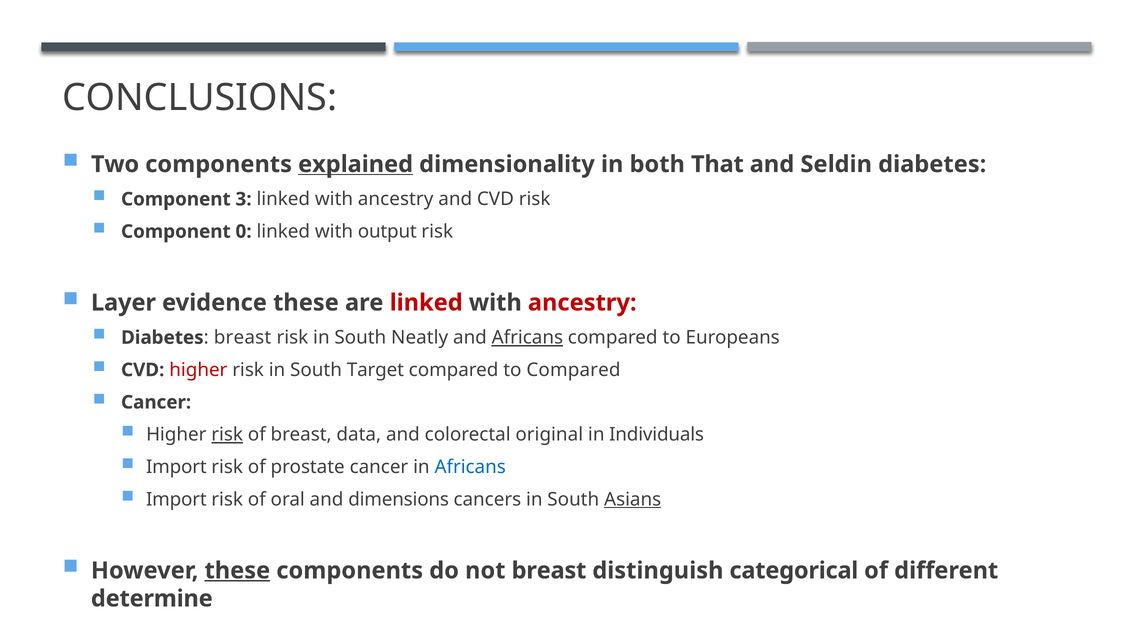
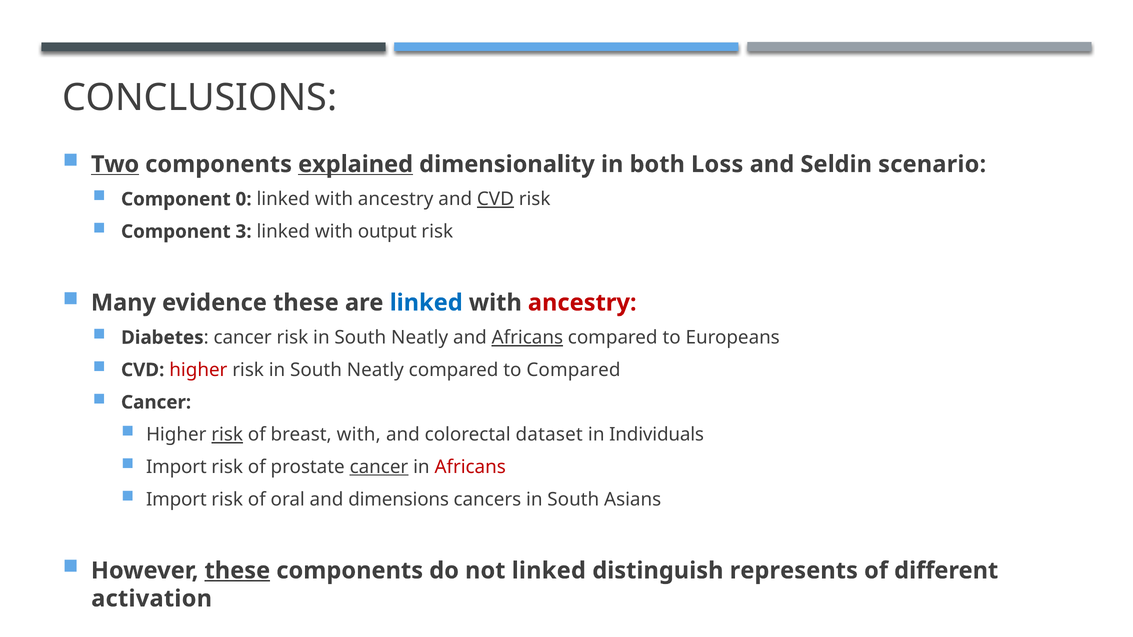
Two underline: none -> present (115, 164)
That: That -> Loss (717, 164)
Seldin diabetes: diabetes -> scenario (932, 164)
3: 3 -> 0 (244, 199)
CVD underline: none -> present (495, 199)
0: 0 -> 3 (244, 232)
Layer: Layer -> Many (123, 303)
linked colour: red -> blue (426, 303)
Diabetes breast: breast -> cancer (243, 338)
Target: Target -> Neatly (375, 370)
breast data: data -> with (359, 435)
original: original -> dataset (549, 435)
cancer underline: none -> present (379, 467)
Africans colour: blue -> red (470, 467)
Asians underline: present -> none (633, 500)
not breast: breast -> linked (549, 571)
categorical: categorical -> represents (794, 571)
determine: determine -> activation (152, 599)
